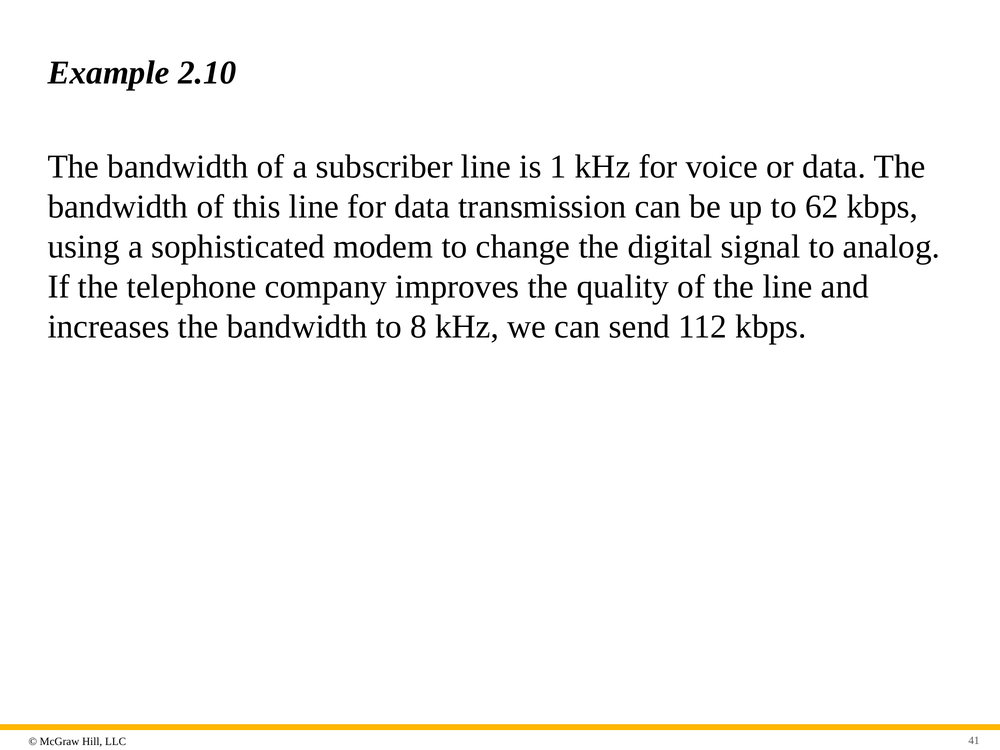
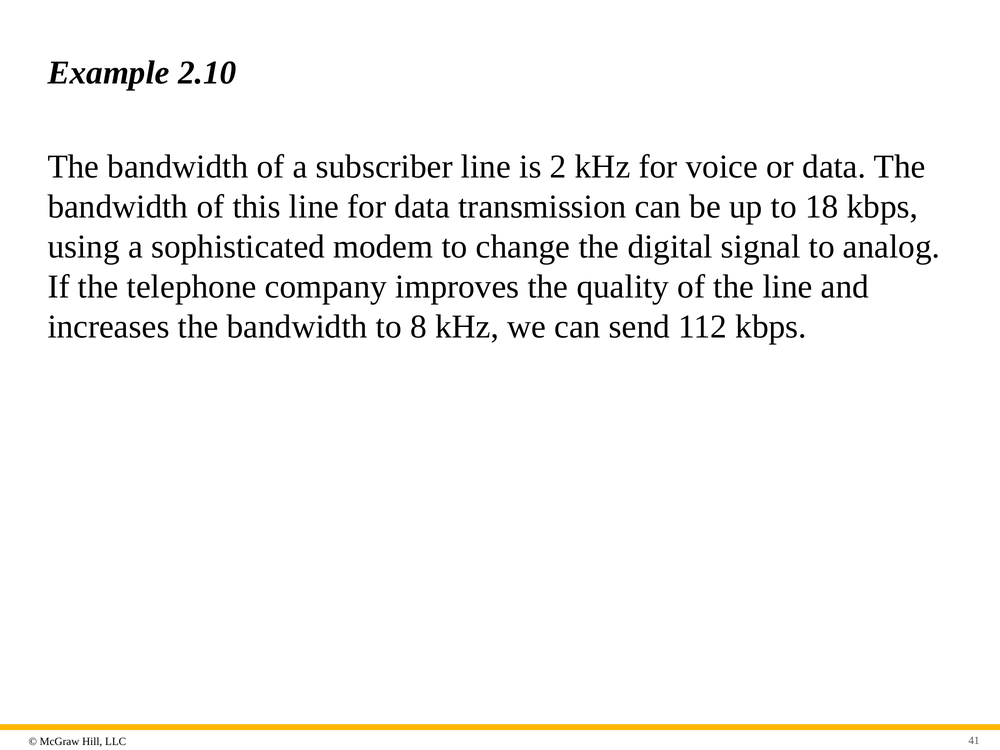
1: 1 -> 2 (558, 167)
62: 62 -> 18 (822, 207)
